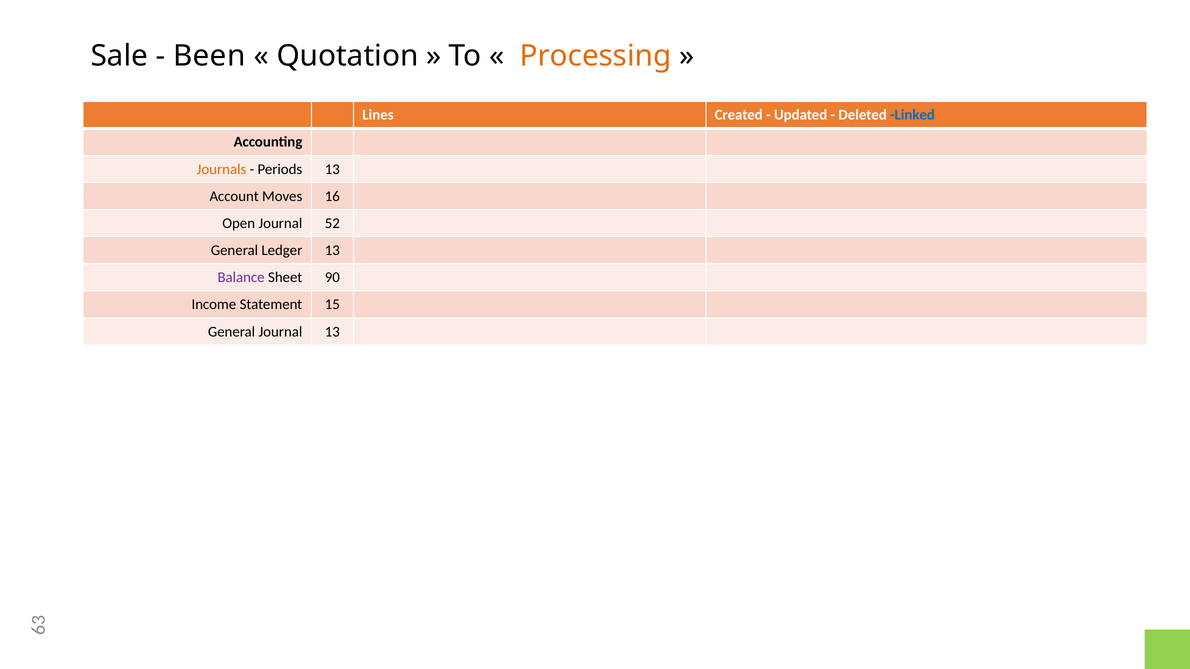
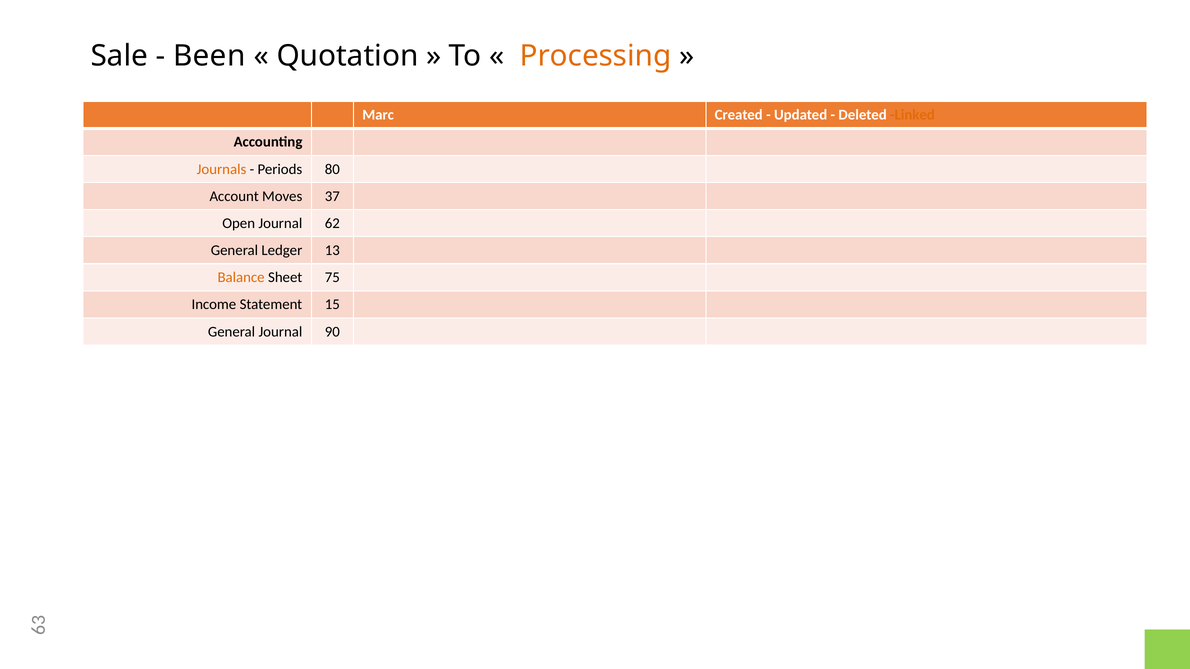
Lines: Lines -> Marc (378, 115)
Linked colour: blue -> orange (912, 115)
Periods 13: 13 -> 80 (332, 169)
16: 16 -> 37 (332, 196)
52: 52 -> 62 (332, 223)
Balance colour: purple -> orange (241, 278)
90: 90 -> 75 (332, 278)
Journal 13: 13 -> 90 (332, 332)
